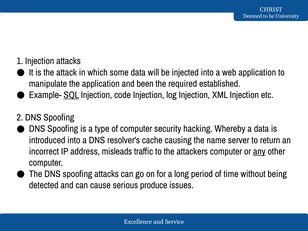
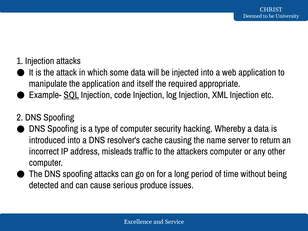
been: been -> itself (145, 84)
established: established -> appropriate (220, 84)
any underline: present -> none (259, 151)
